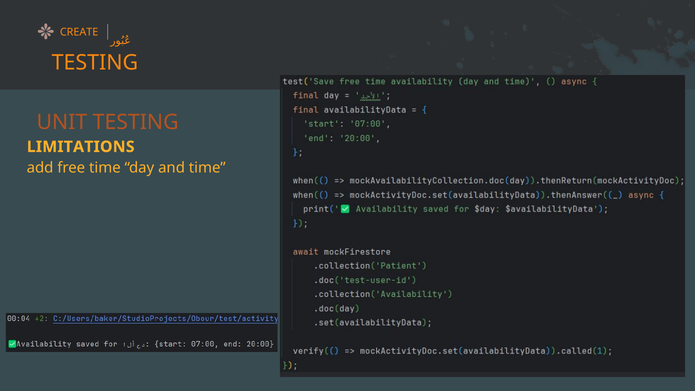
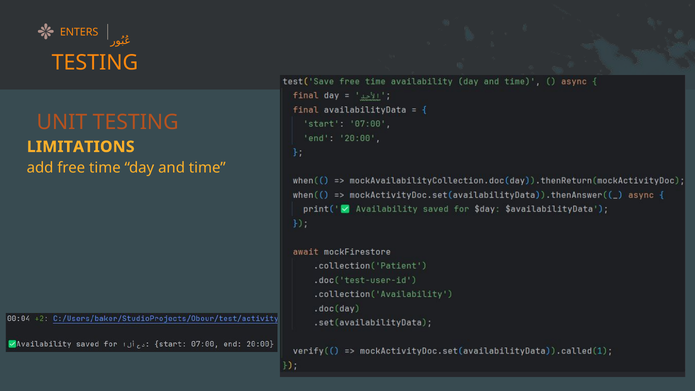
CREATE: CREATE -> ENTERS (79, 32)
